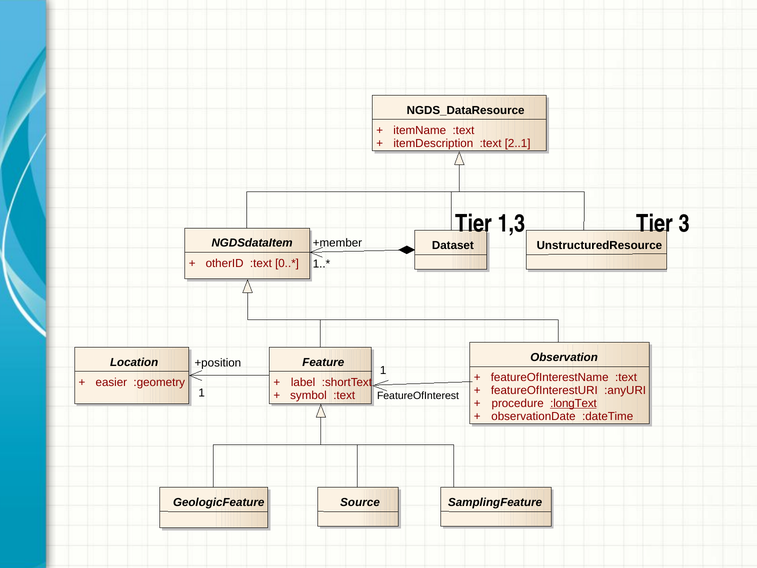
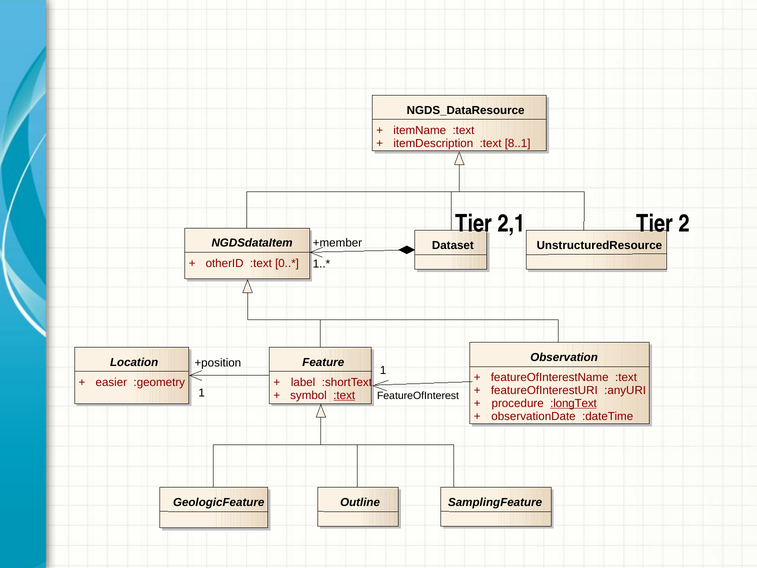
2..1: 2..1 -> 8..1 (518, 143)
1,3: 1,3 -> 2,1 (512, 224)
3: 3 -> 2 (684, 224)
:text underline: none -> present (344, 395)
Source: Source -> Outline (360, 502)
